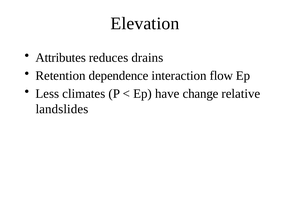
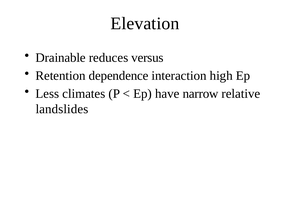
Attributes: Attributes -> Drainable (61, 58)
drains: drains -> versus (147, 58)
flow: flow -> high (221, 76)
change: change -> narrow (201, 94)
